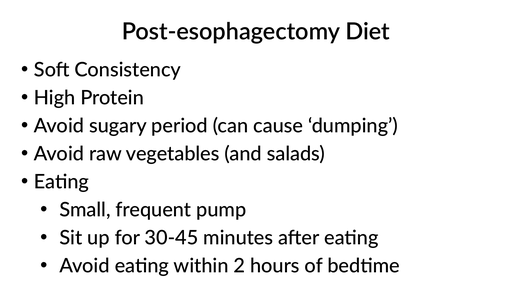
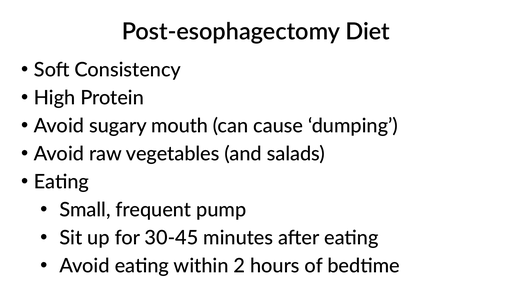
period: period -> mouth (180, 126)
